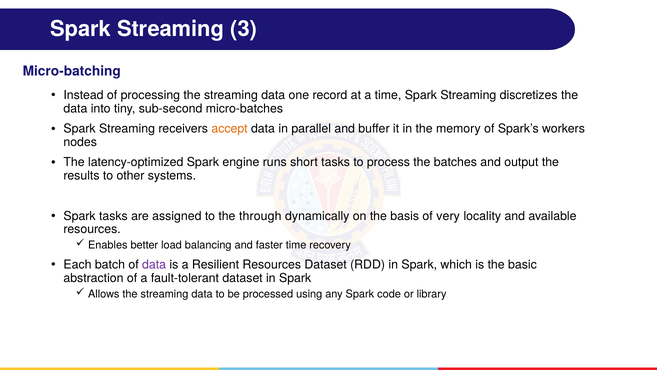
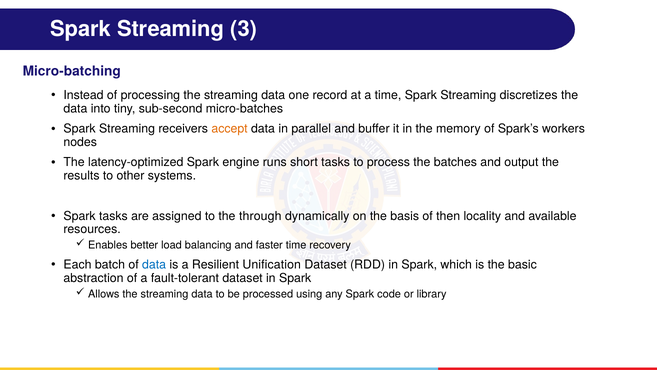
very: very -> then (448, 216)
data colour: purple -> blue (154, 265)
Resilient Resources: Resources -> Unification (272, 265)
